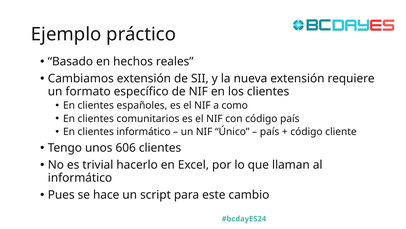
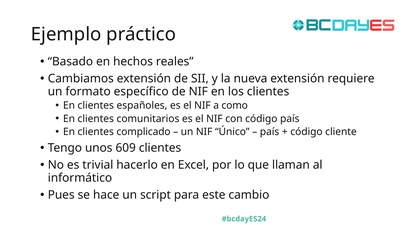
clientes informático: informático -> complicado (144, 131)
606: 606 -> 609 (126, 148)
